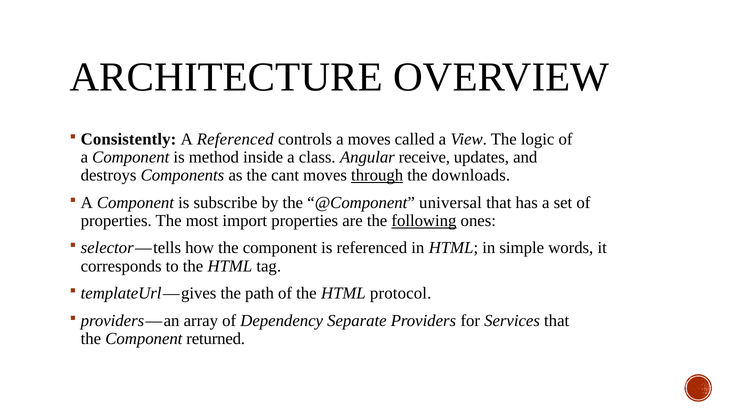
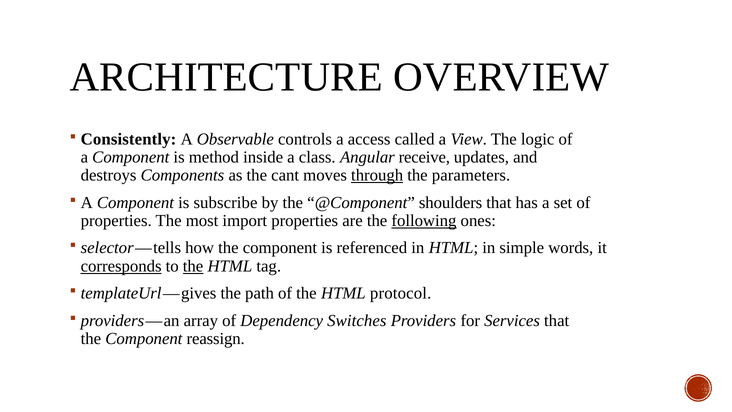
A Referenced: Referenced -> Observable (235, 139)
a moves: moves -> access (369, 139)
downloads: downloads -> parameters (471, 175)
universal: universal -> shoulders (451, 202)
corresponds underline: none -> present (121, 266)
the underline: none -> present (193, 266)
Separate: Separate -> Switches (357, 320)
returned: returned -> reassign (216, 338)
